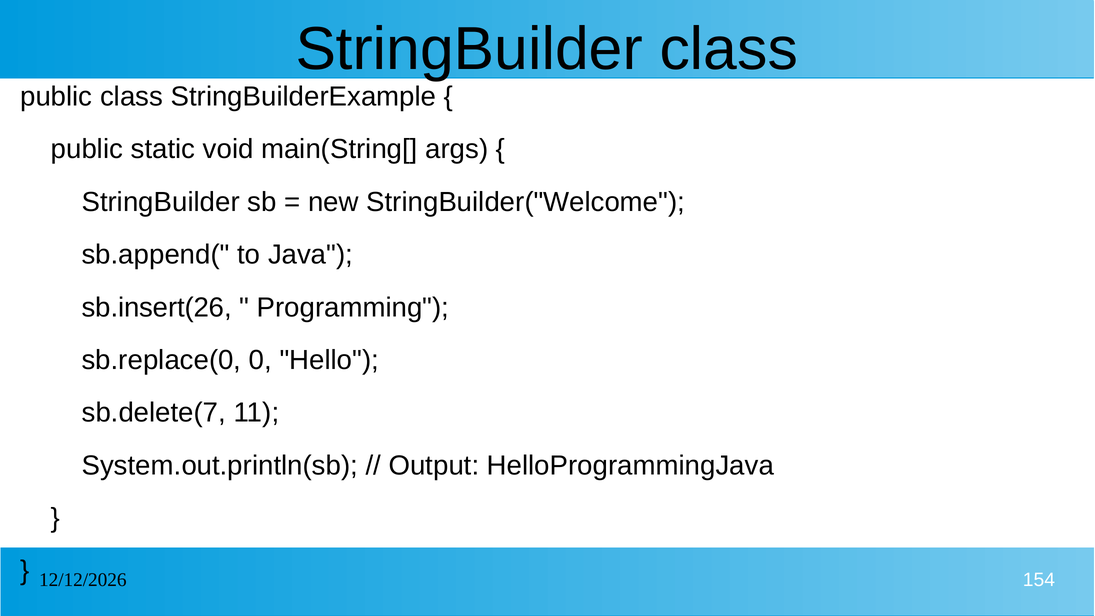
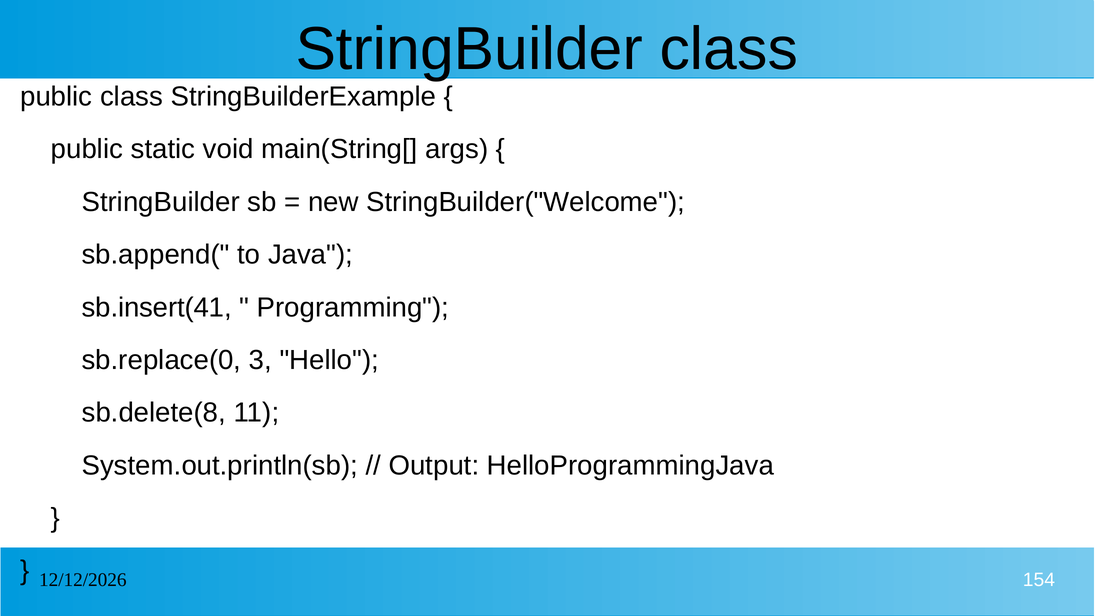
sb.insert(26: sb.insert(26 -> sb.insert(41 (157, 307)
0: 0 -> 3 (260, 360)
sb.delete(7: sb.delete(7 -> sb.delete(8 (154, 413)
